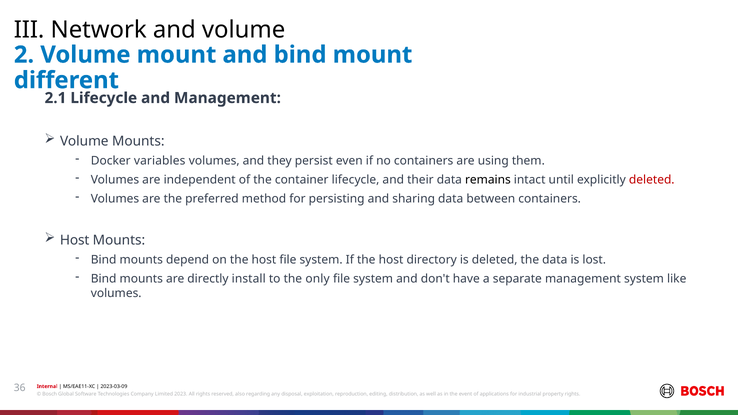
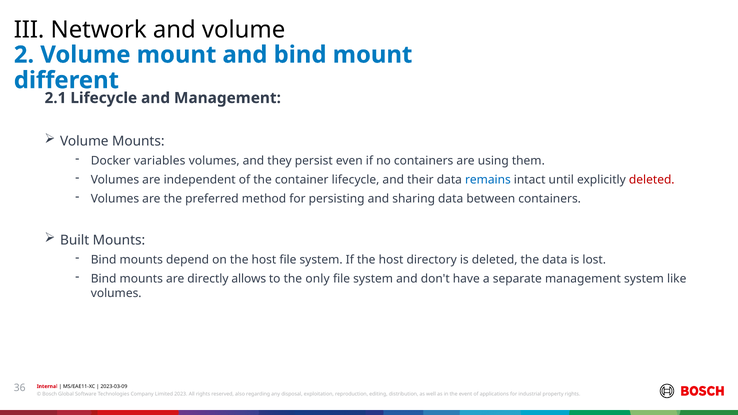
remains colour: black -> blue (488, 180)
Host: Host -> Built (75, 240)
install: install -> allows (249, 279)
